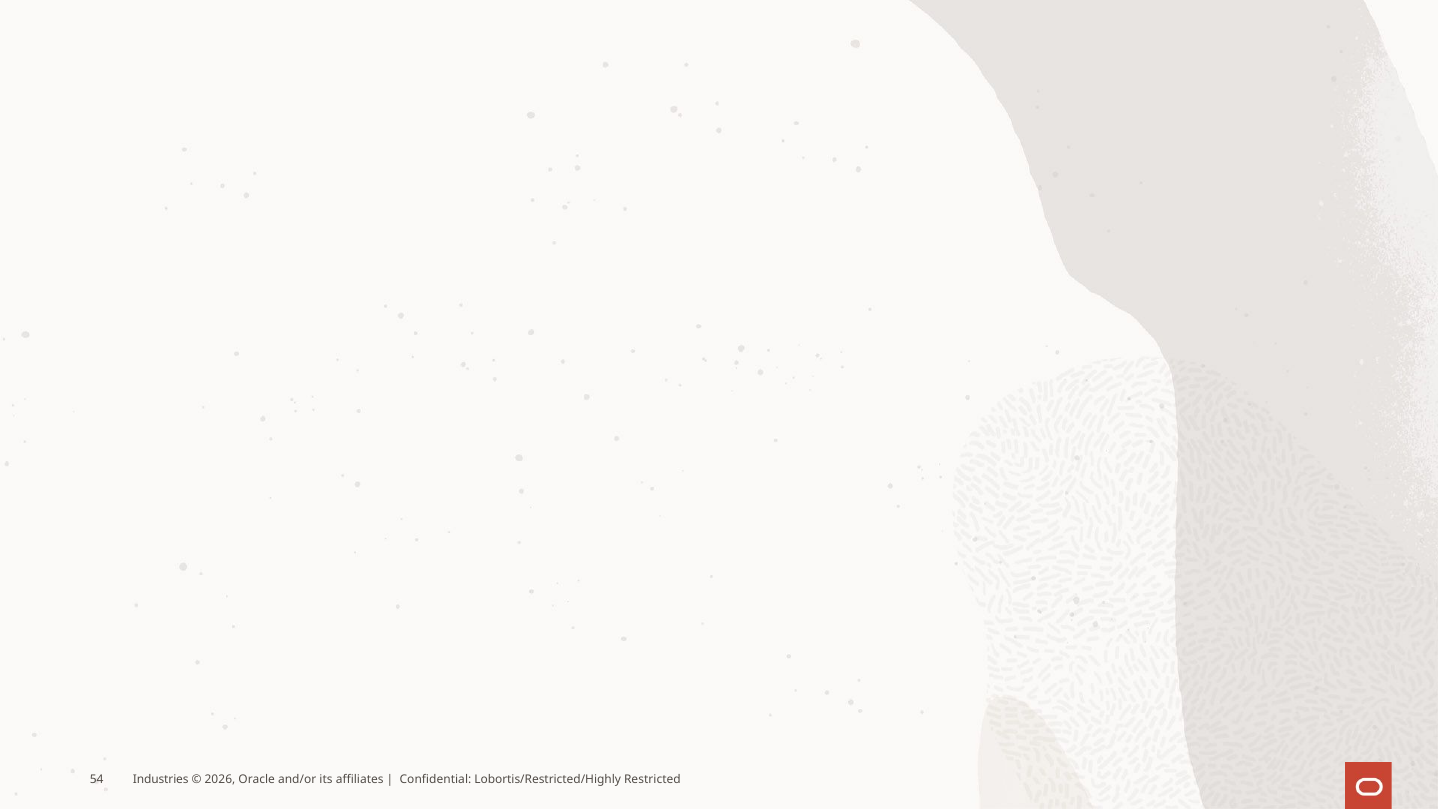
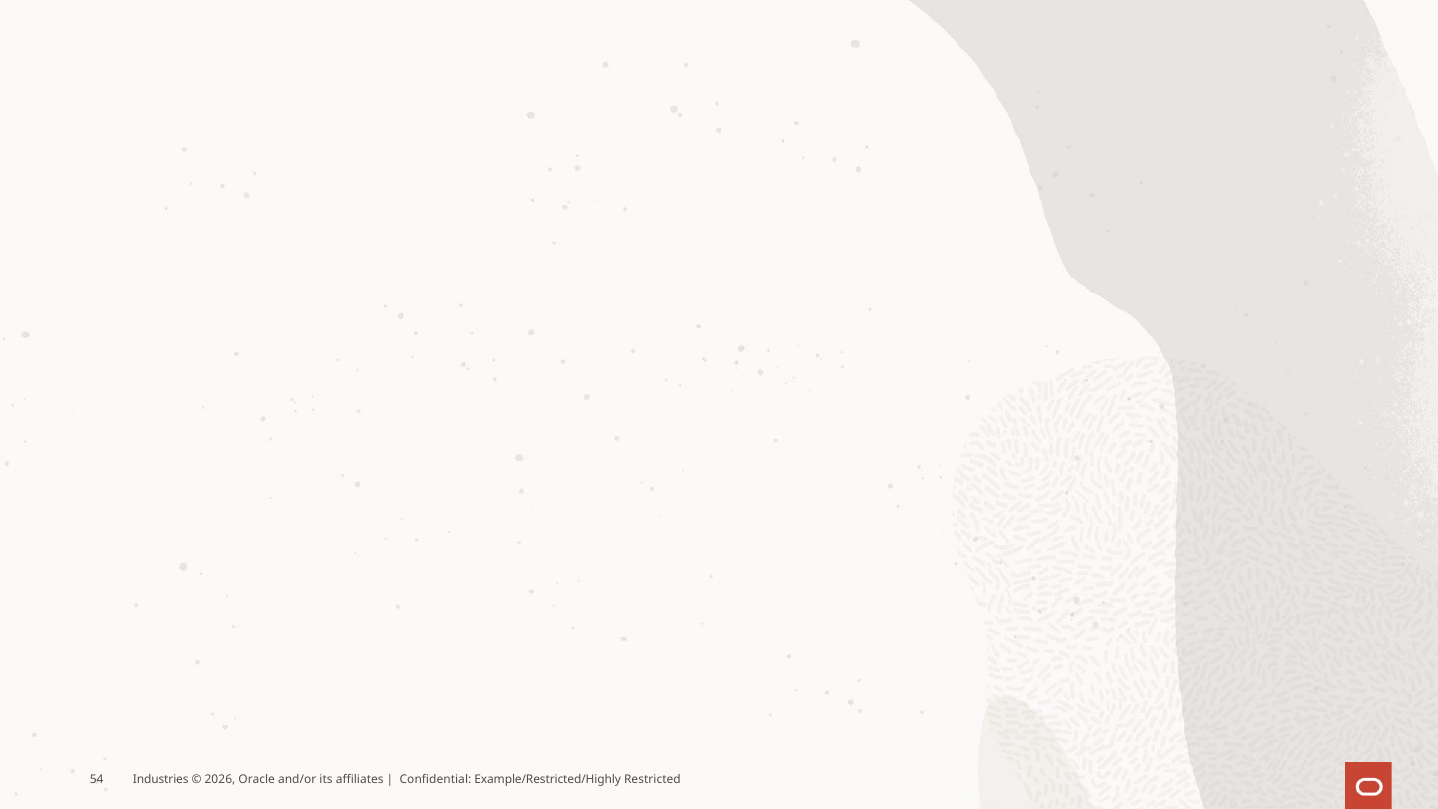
Lobortis/Restricted/Highly: Lobortis/Restricted/Highly -> Example/Restricted/Highly (548, 779)
